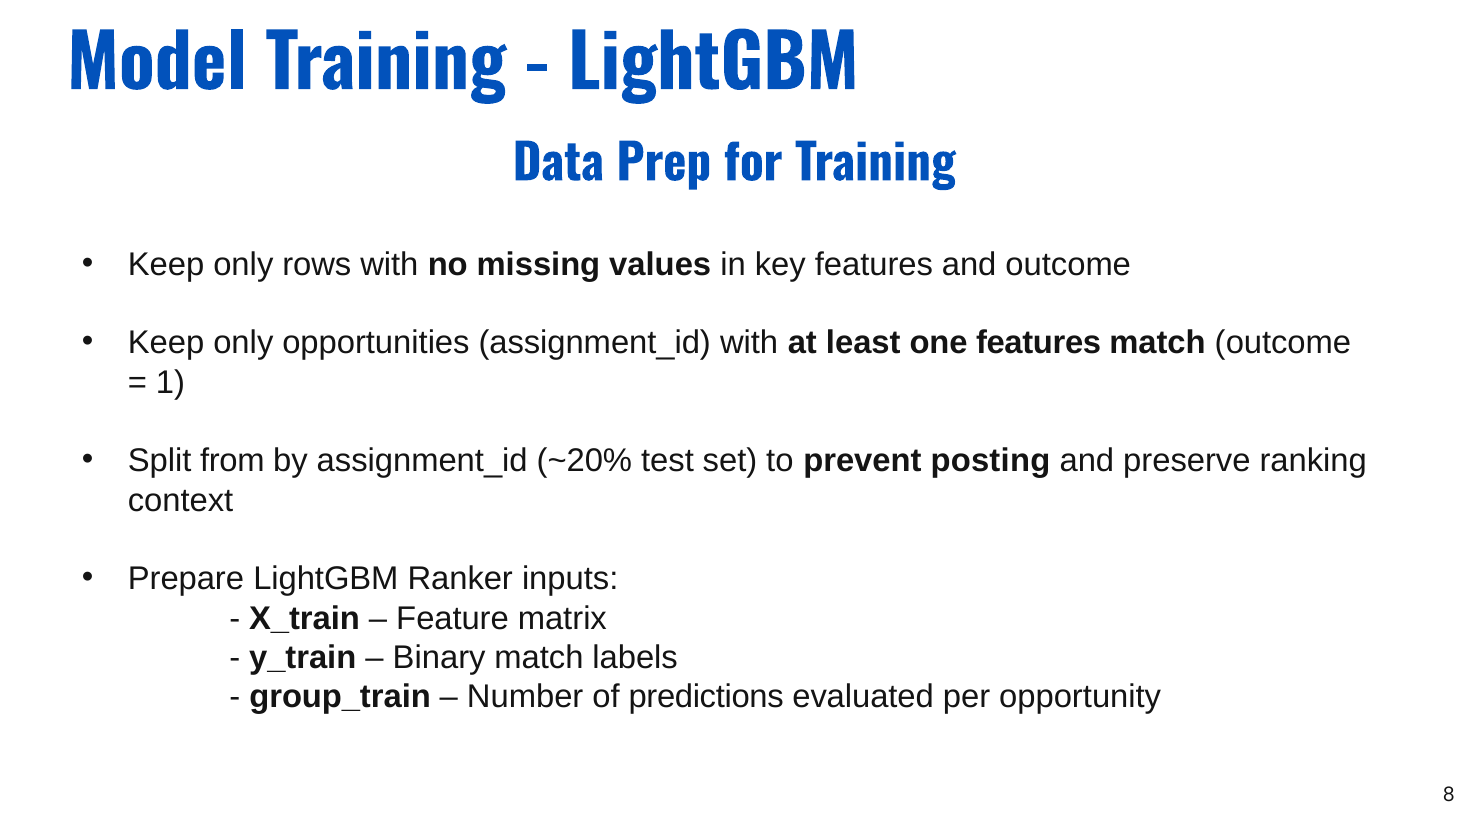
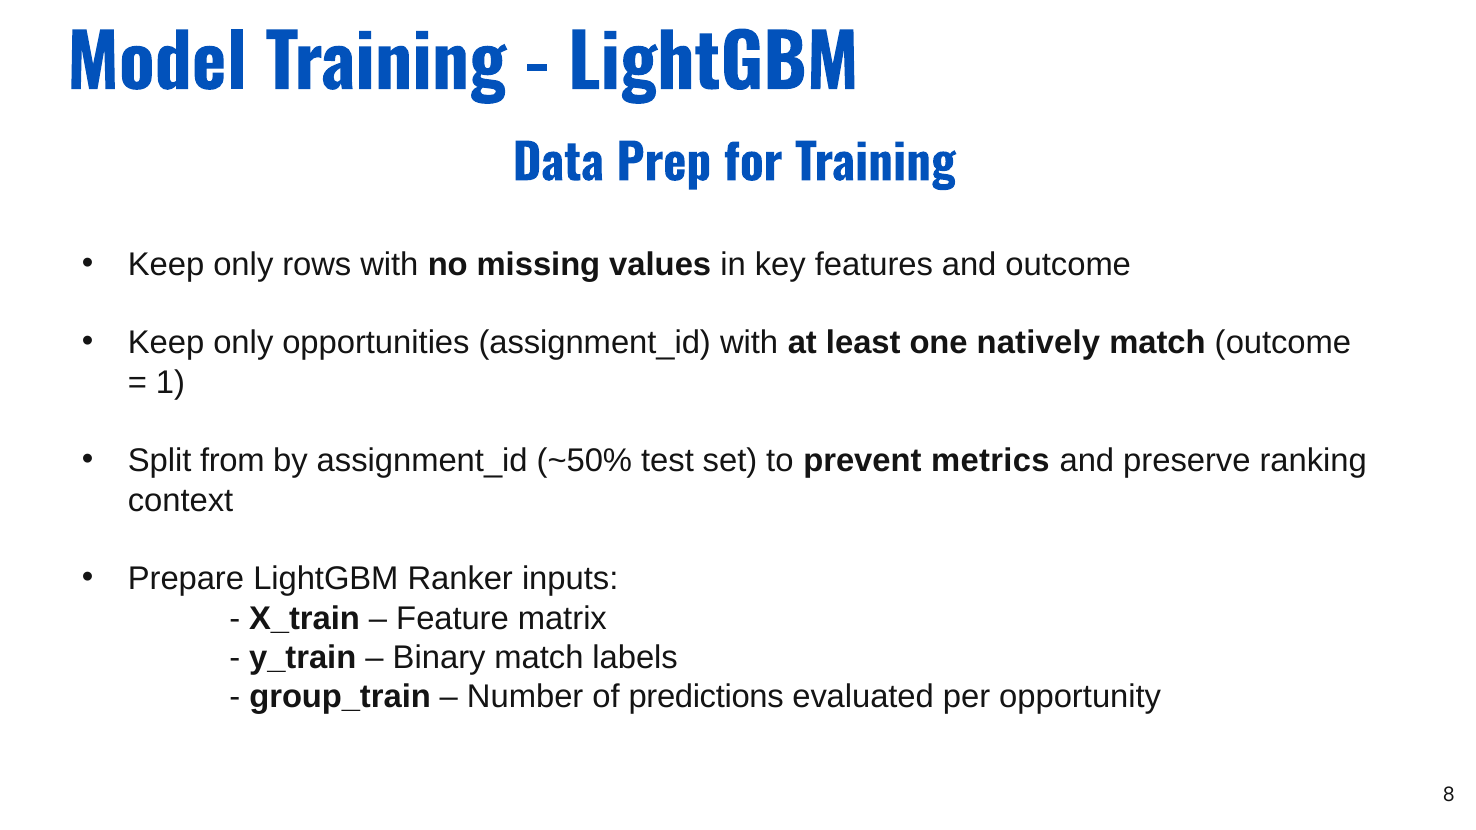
one features: features -> natively (1038, 343)
~20%: ~20% -> ~50% (584, 461)
posting: posting -> metrics (990, 461)
